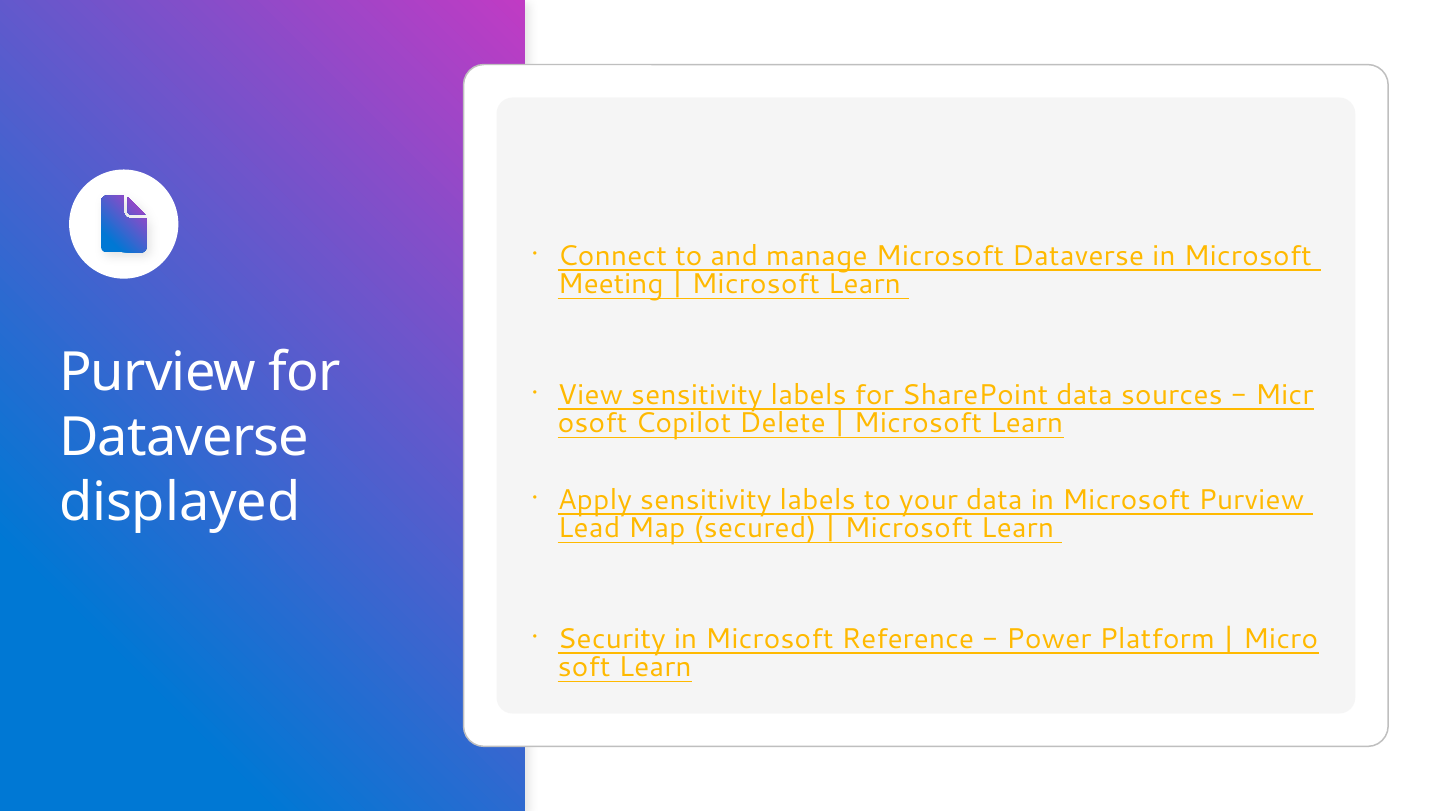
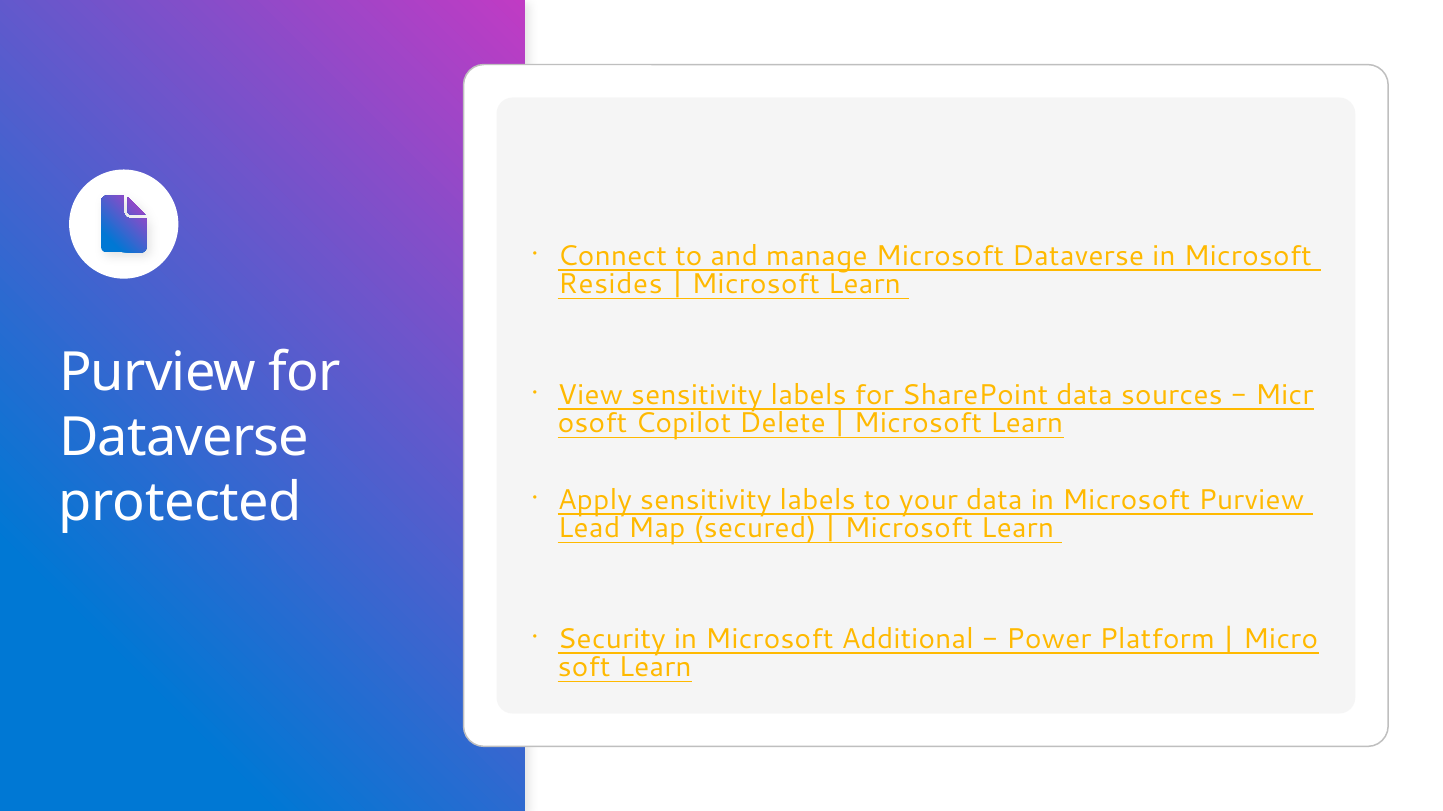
Meeting: Meeting -> Resides (610, 284)
displayed: displayed -> protected (180, 503)
Reference: Reference -> Additional (908, 639)
